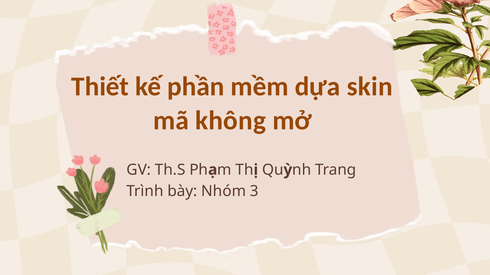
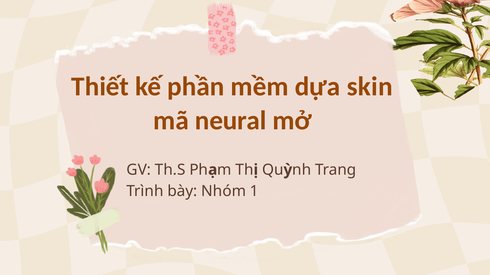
không: không -> neural (231, 121)
3: 3 -> 1 (254, 192)
